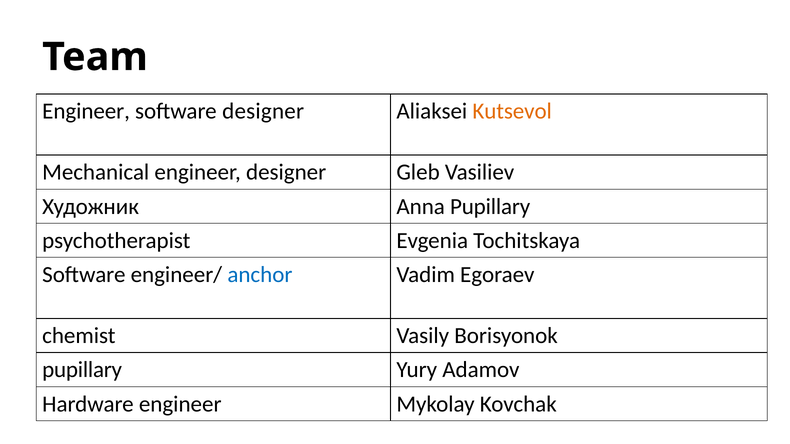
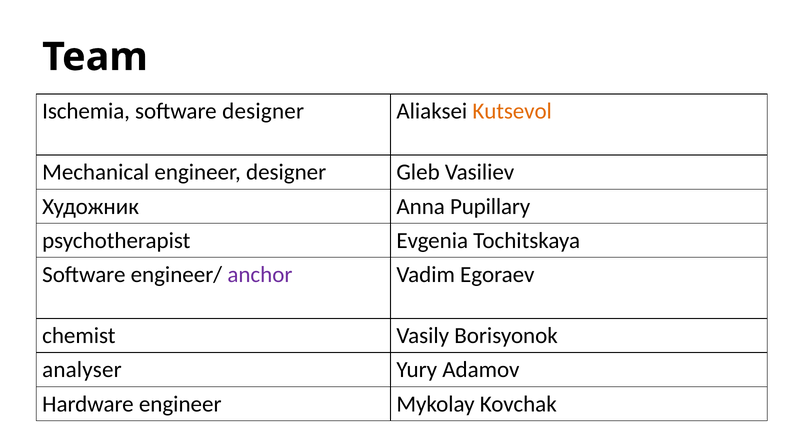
Engineer: Engineer -> Ischemia (86, 111)
anchor colour: blue -> purple (260, 275)
pupillary: pupillary -> analyser (82, 370)
